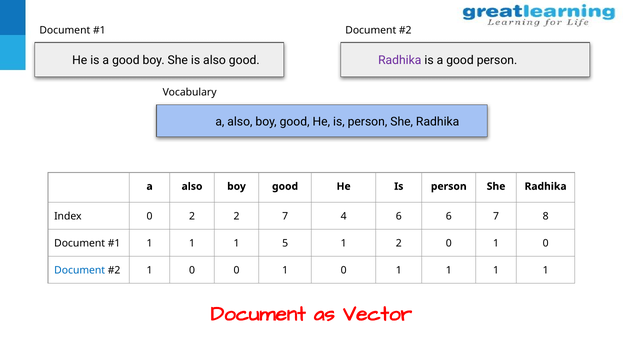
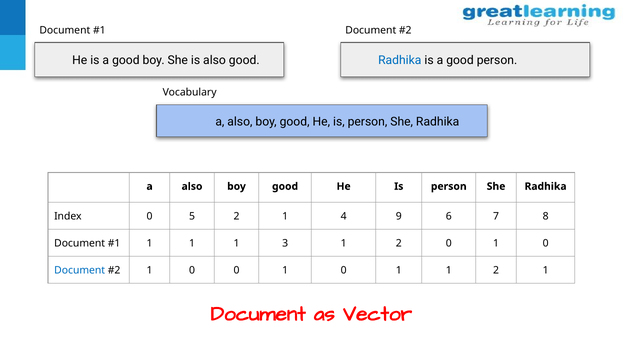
Radhika colour: purple -> blue (400, 61)
0 2: 2 -> 5 (192, 216)
7: 7 -> 1 (285, 216)
4 6: 6 -> 9 (399, 216)
5: 5 -> 3 (285, 243)
0 1 1 1: 1 -> 2 (496, 270)
